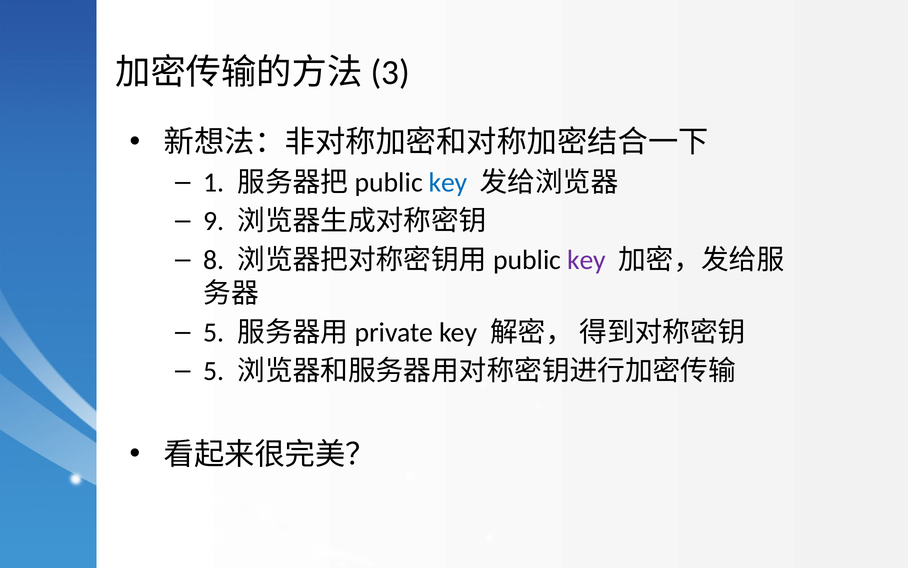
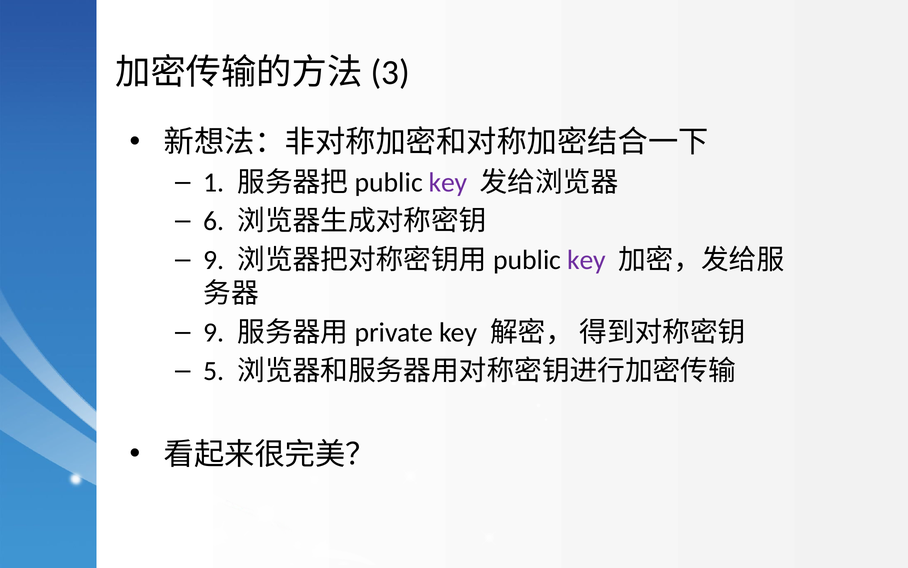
key colour: blue -> purple (448, 182)
9: 9 -> 6 (214, 221)
8: 8 -> 9 (214, 260)
5: 5 -> 9 (214, 332)
